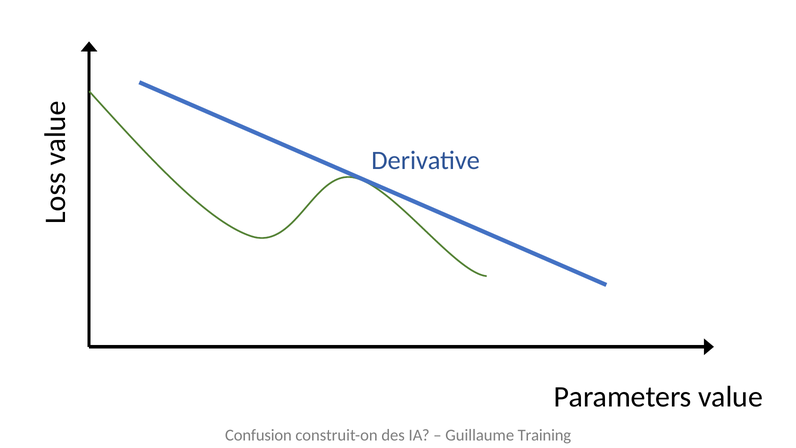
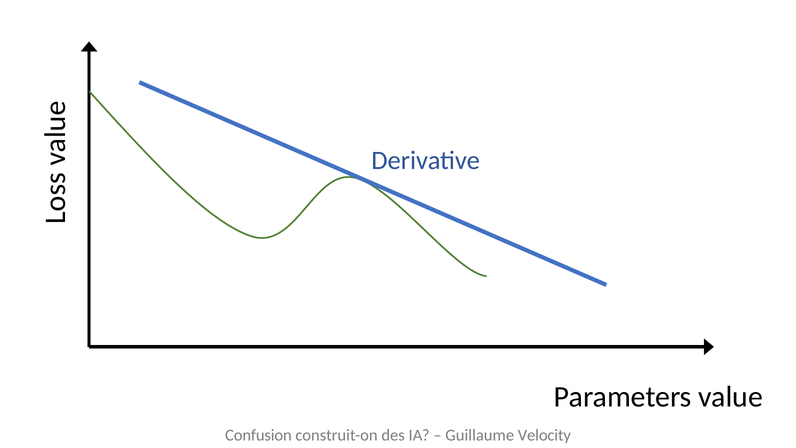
Training: Training -> Velocity (544, 435)
